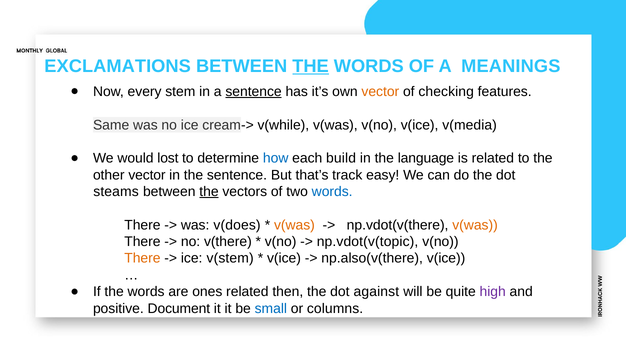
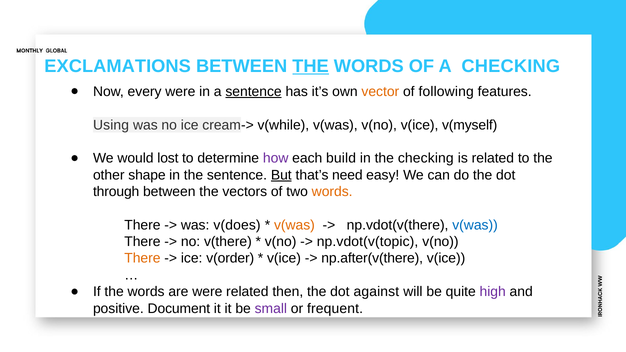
A MEANINGS: MEANINGS -> CHECKING (511, 66)
every stem: stem -> were (180, 92)
checking: checking -> following (446, 92)
Same: Same -> Using (111, 125)
v(media: v(media -> v(myself (470, 125)
how colour: blue -> purple (276, 158)
the language: language -> checking (426, 158)
other vector: vector -> shape (147, 175)
But underline: none -> present (281, 175)
track: track -> need (347, 175)
steams: steams -> through (116, 192)
the underline: present -> none (209, 192)
words colour: blue -> orange (332, 192)
v(was colour: orange -> blue (475, 225)
v(stem: v(stem -> v(order (230, 259)
np.also(v(there: np.also(v(there -> np.after(v(there (372, 259)
are ones: ones -> were (207, 292)
small colour: blue -> purple (271, 309)
columns: columns -> frequent (335, 309)
